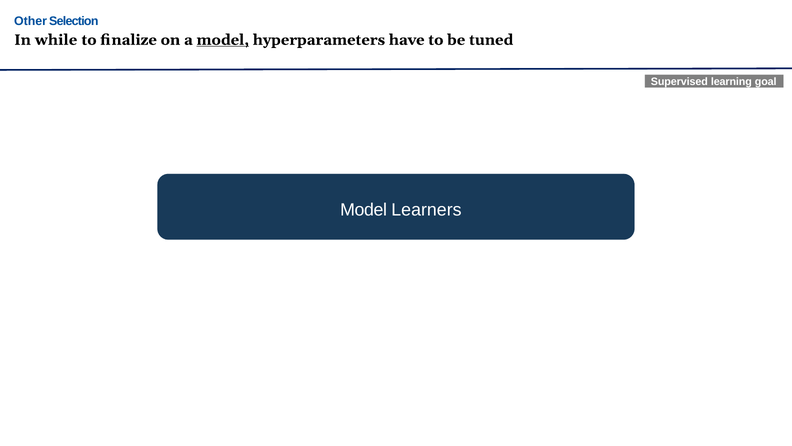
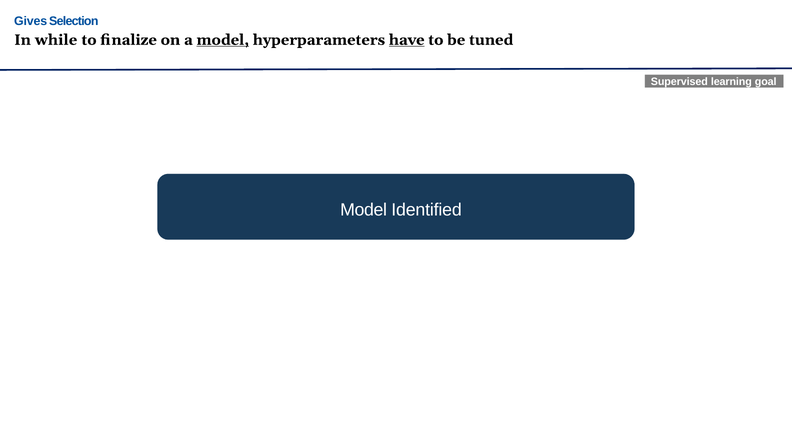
Other: Other -> Gives (31, 21)
have underline: none -> present (407, 40)
Learners: Learners -> Identified (427, 210)
